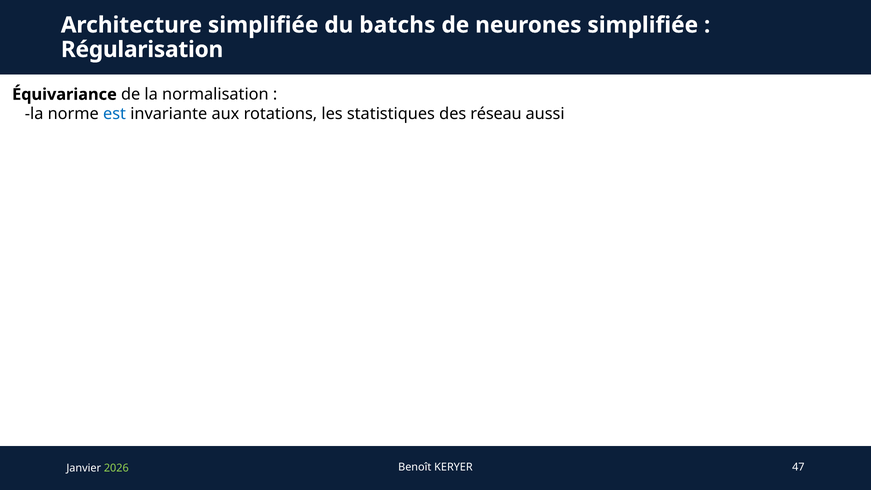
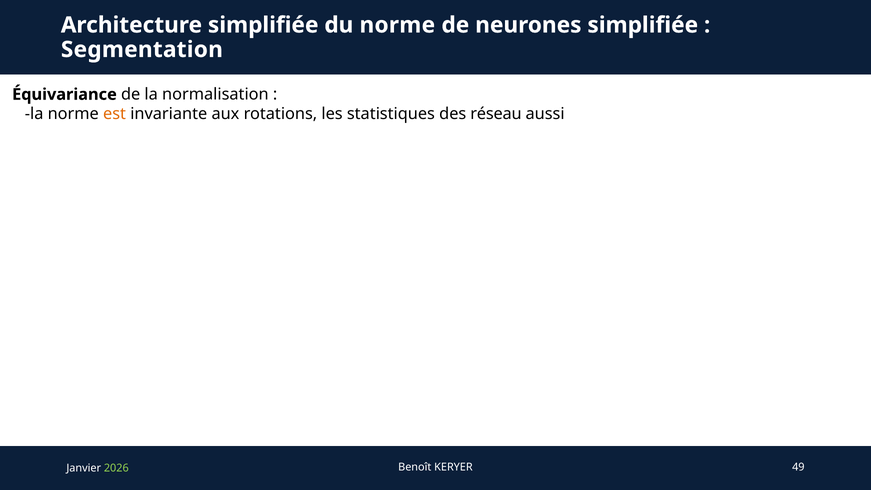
du batchs: batchs -> norme (397, 25)
Régularisation: Régularisation -> Segmentation (142, 50)
est colour: blue -> orange (115, 114)
47: 47 -> 49 (798, 467)
